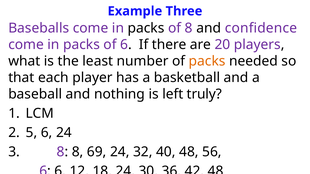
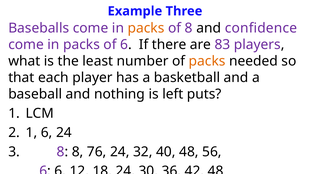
packs colour: black -> orange (146, 28)
20: 20 -> 83 (222, 45)
truly: truly -> puts (204, 94)
5: 5 -> 1 (31, 133)
69: 69 -> 76 (97, 152)
